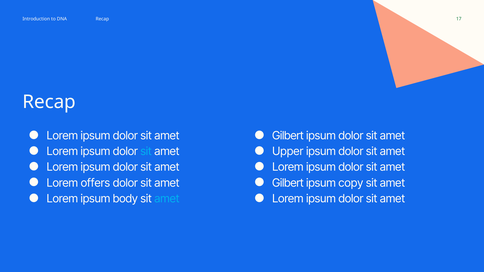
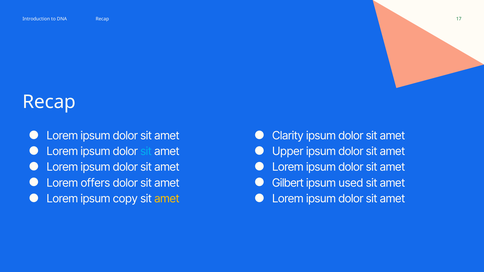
Gilbert: Gilbert -> Clarity (288, 136)
copy: copy -> used (351, 183)
body: body -> copy (125, 199)
amet colour: light blue -> yellow (167, 199)
